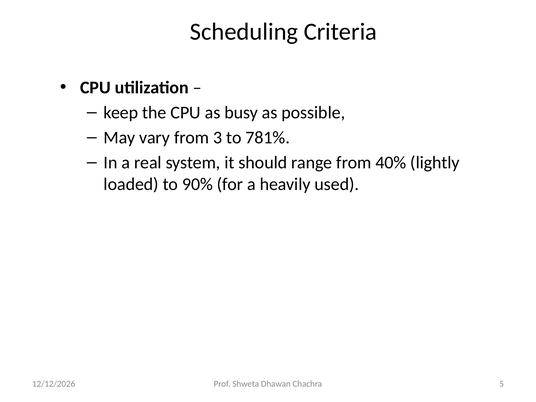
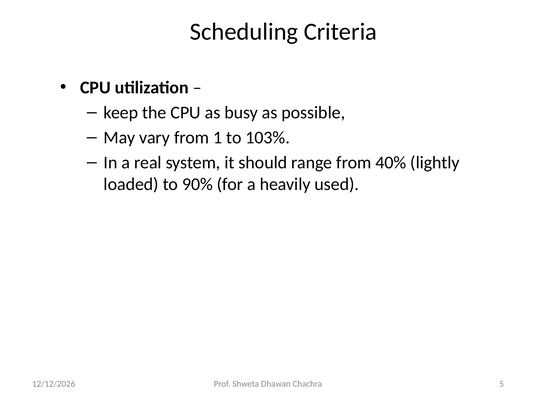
3: 3 -> 1 (218, 138)
781%: 781% -> 103% (268, 138)
